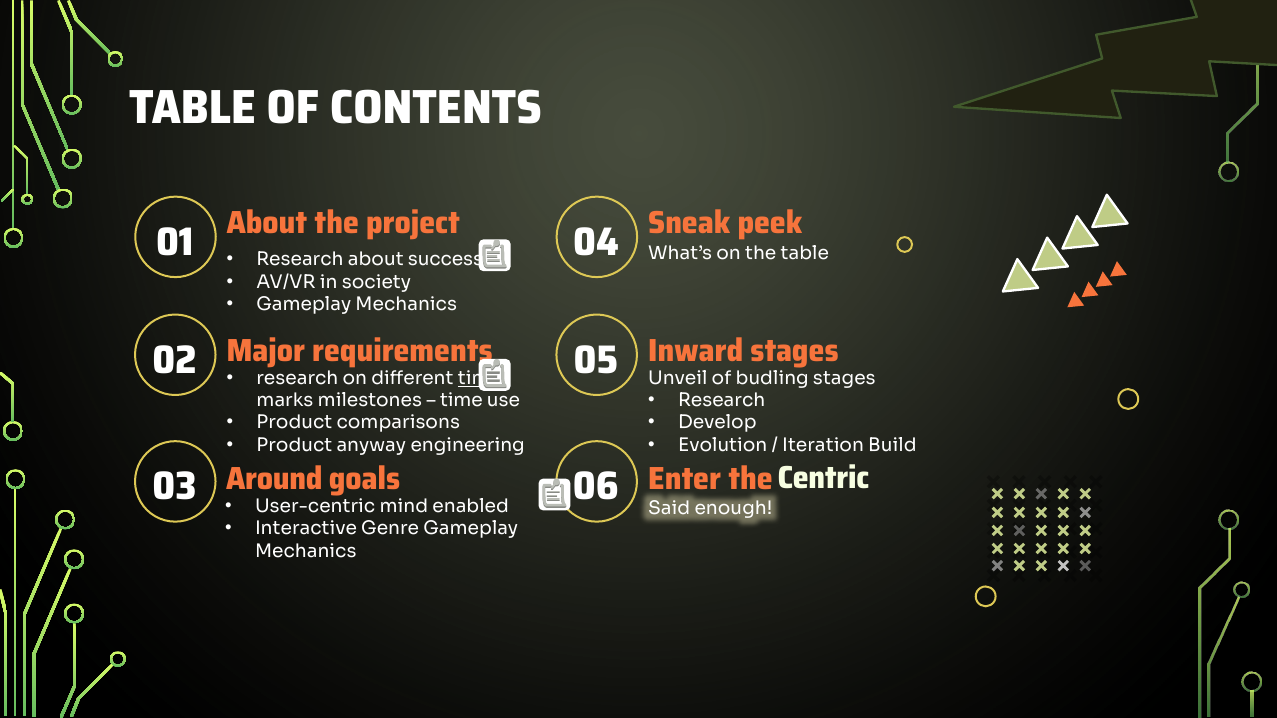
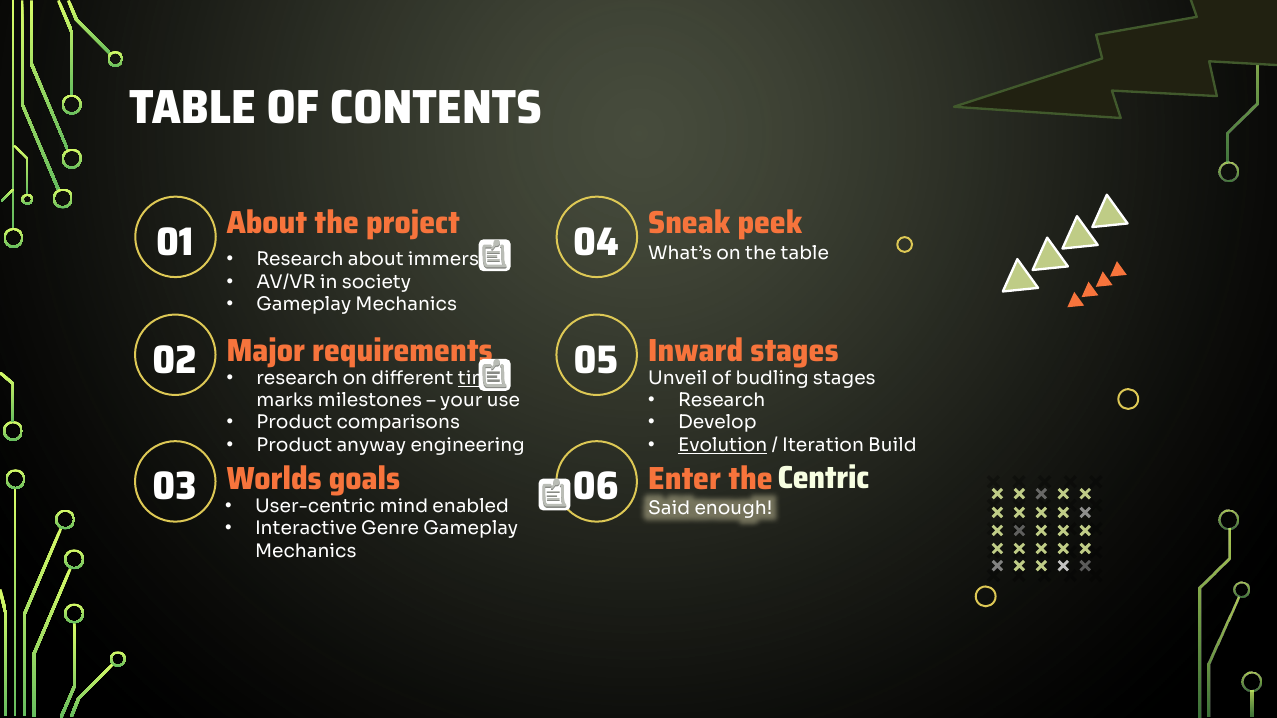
successful: successful -> immersive (457, 260)
time: time -> your (461, 401)
Evolution underline: none -> present (723, 445)
Around: Around -> Worlds (274, 479)
